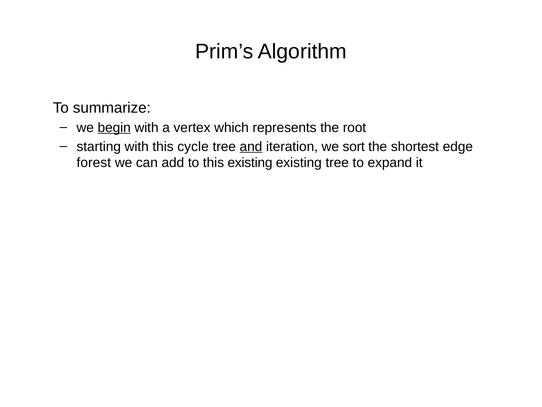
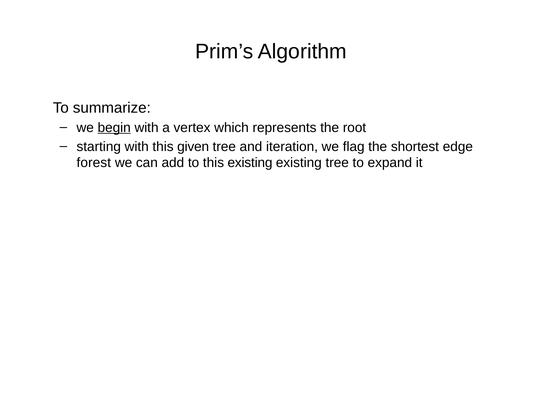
cycle: cycle -> given (193, 146)
and underline: present -> none (251, 146)
sort: sort -> flag (354, 146)
